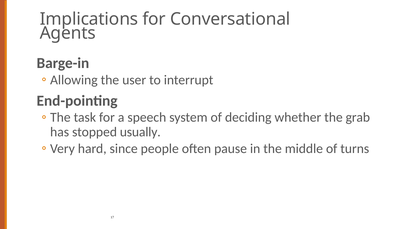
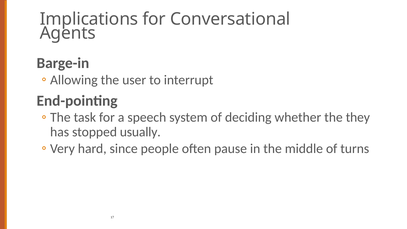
grab: grab -> they (358, 117)
